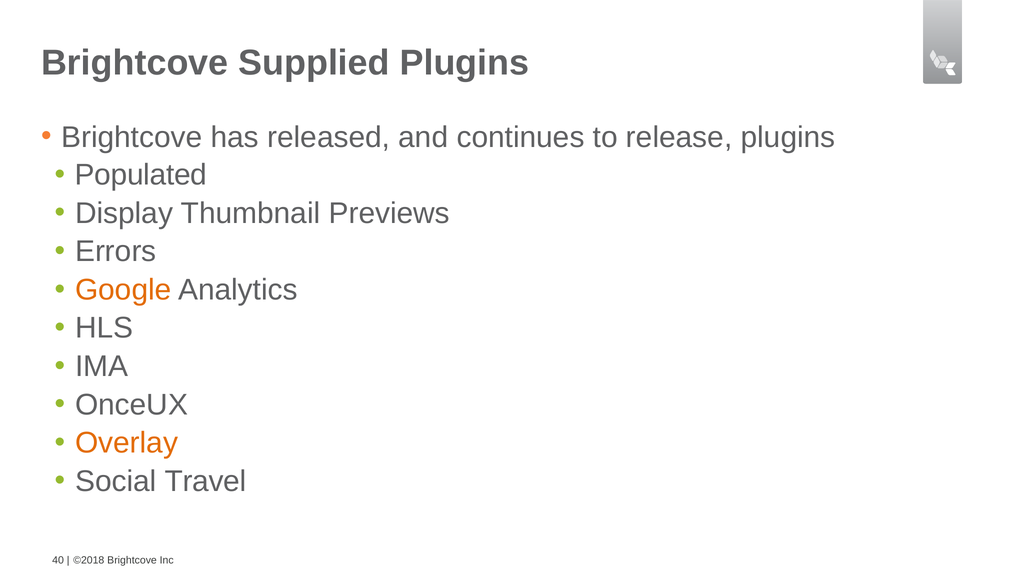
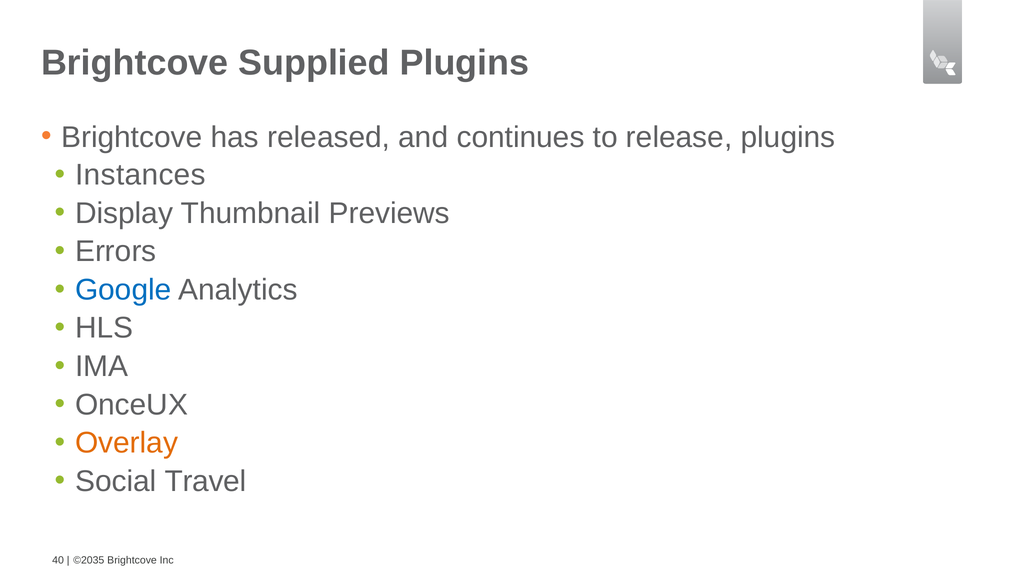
Populated: Populated -> Instances (141, 175)
Google colour: orange -> blue (123, 290)
©2018: ©2018 -> ©2035 (89, 561)
